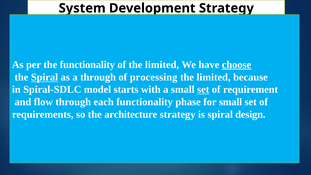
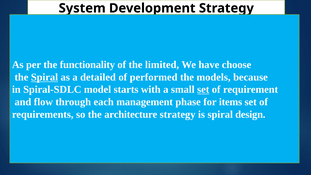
choose underline: present -> none (237, 65)
a through: through -> detailed (98, 77)
processing: processing -> performed (154, 77)
limited: limited -> models (214, 77)
each functionality: functionality -> management (145, 102)
for small: small -> items (231, 102)
